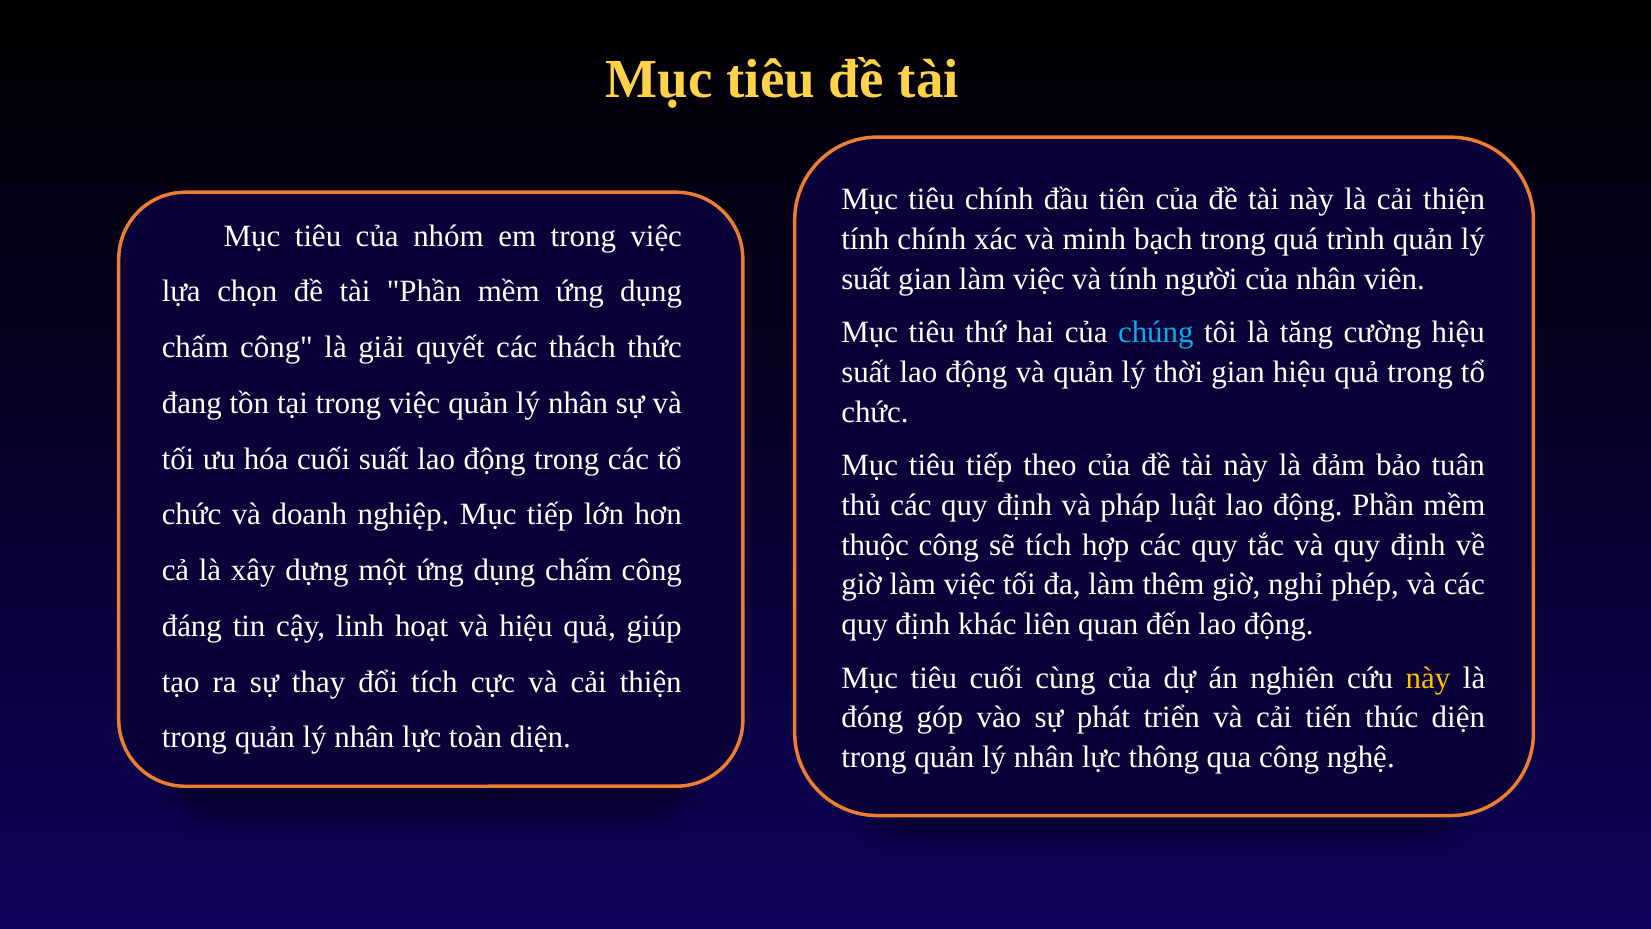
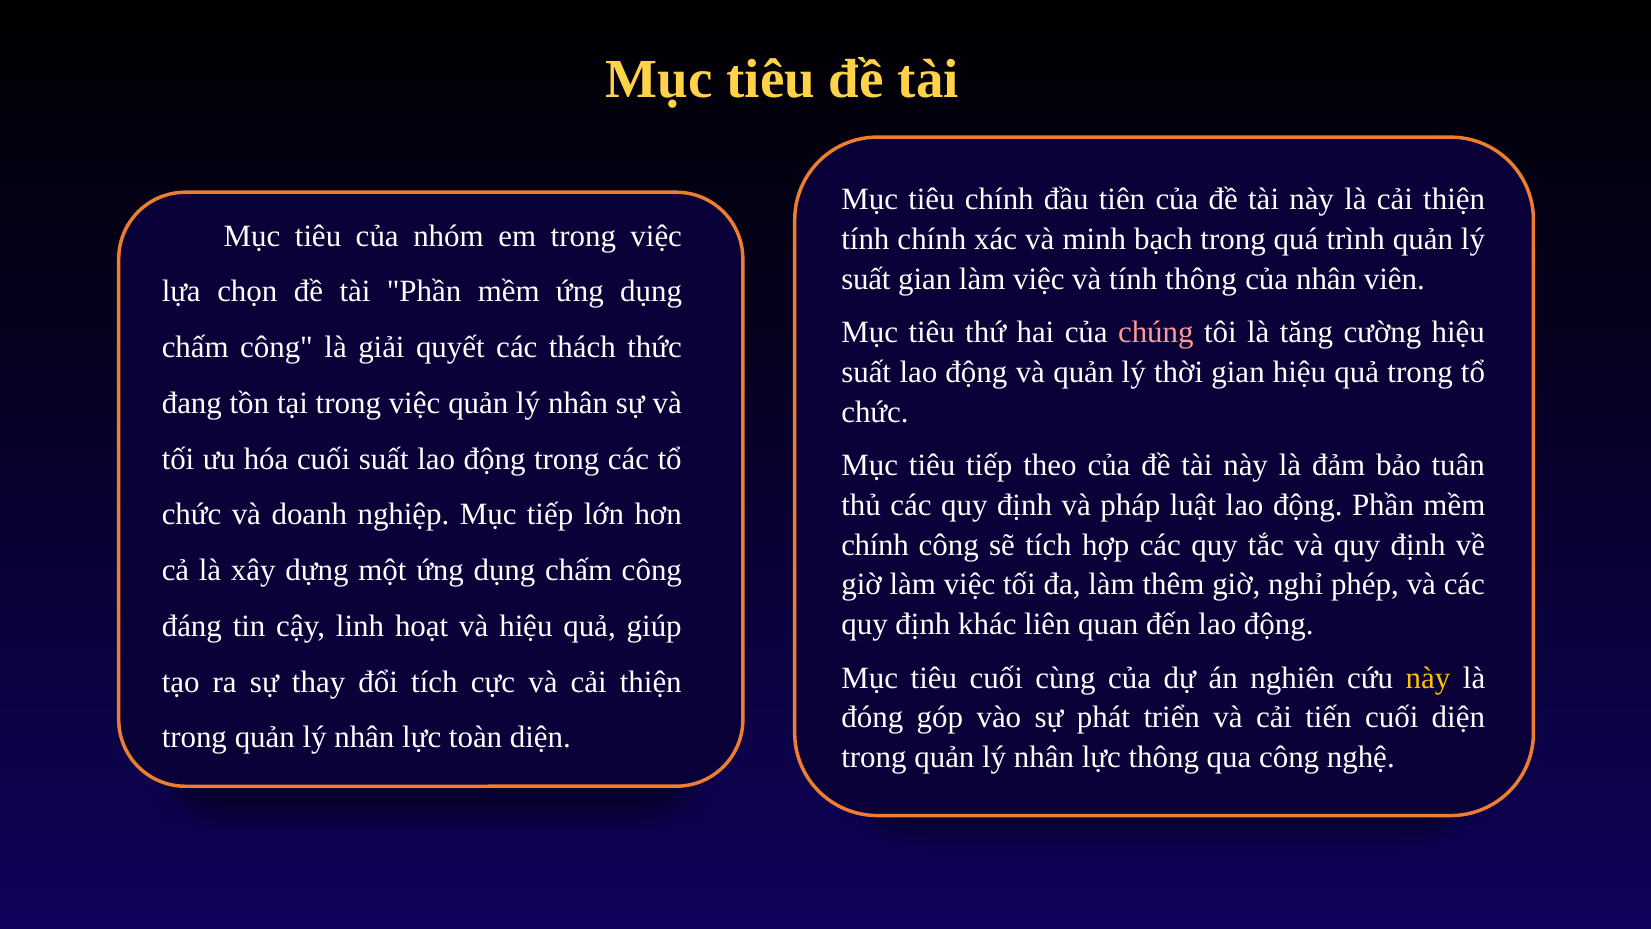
tính người: người -> thông (1201, 279)
chúng colour: light blue -> pink (1156, 332)
thuộc: thuộc -> chính (875, 545)
tiến thúc: thúc -> cuối (1392, 717)
